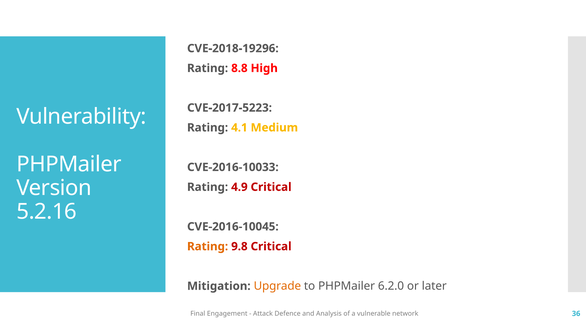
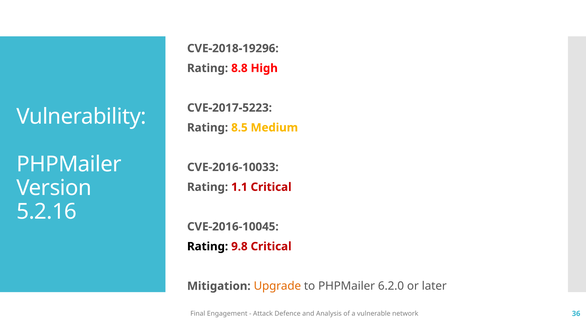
4.1: 4.1 -> 8.5 (239, 128)
4.9: 4.9 -> 1.1 (239, 187)
Rating colour: orange -> black (208, 247)
